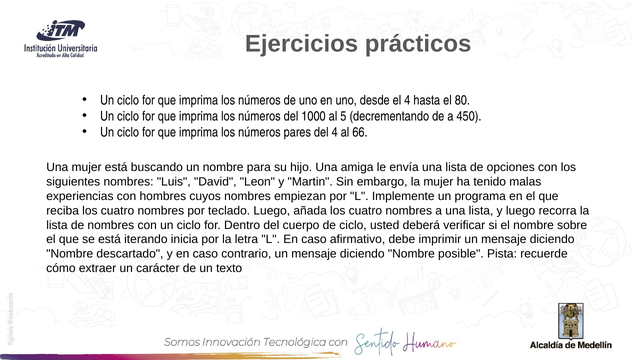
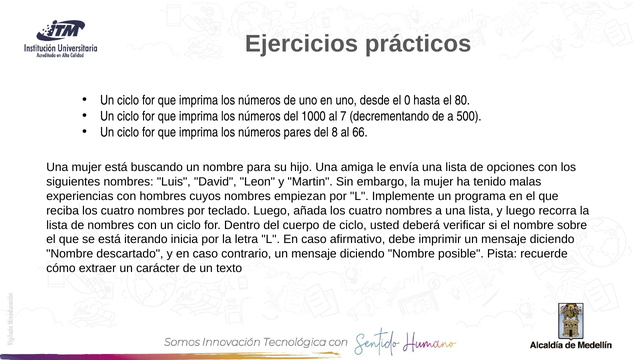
el 4: 4 -> 0 (407, 100)
5: 5 -> 7 (343, 116)
450: 450 -> 500 (469, 116)
del 4: 4 -> 8 (335, 132)
